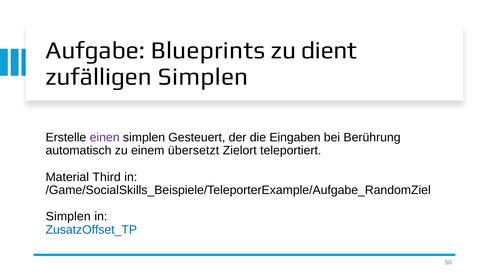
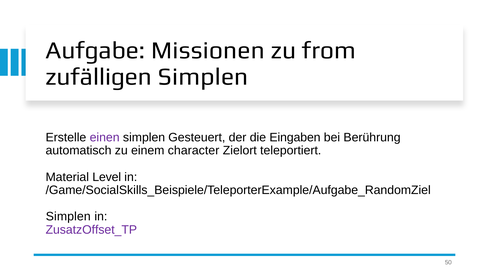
Blueprints: Blueprints -> Missionen (208, 50)
dient: dient -> from (329, 50)
übersetzt: übersetzt -> character (194, 151)
Third: Third -> Level (107, 177)
ZusatzOffset_TP colour: blue -> purple (91, 230)
